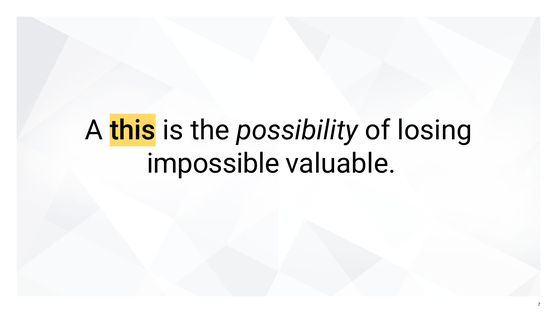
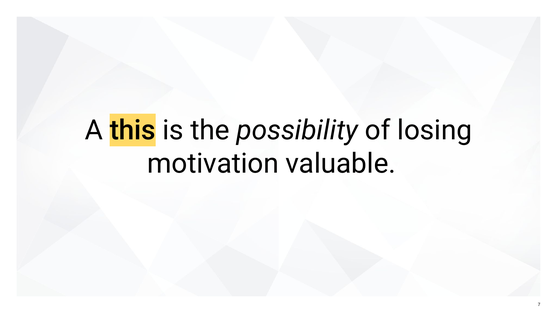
impossible: impossible -> motivation (213, 164)
